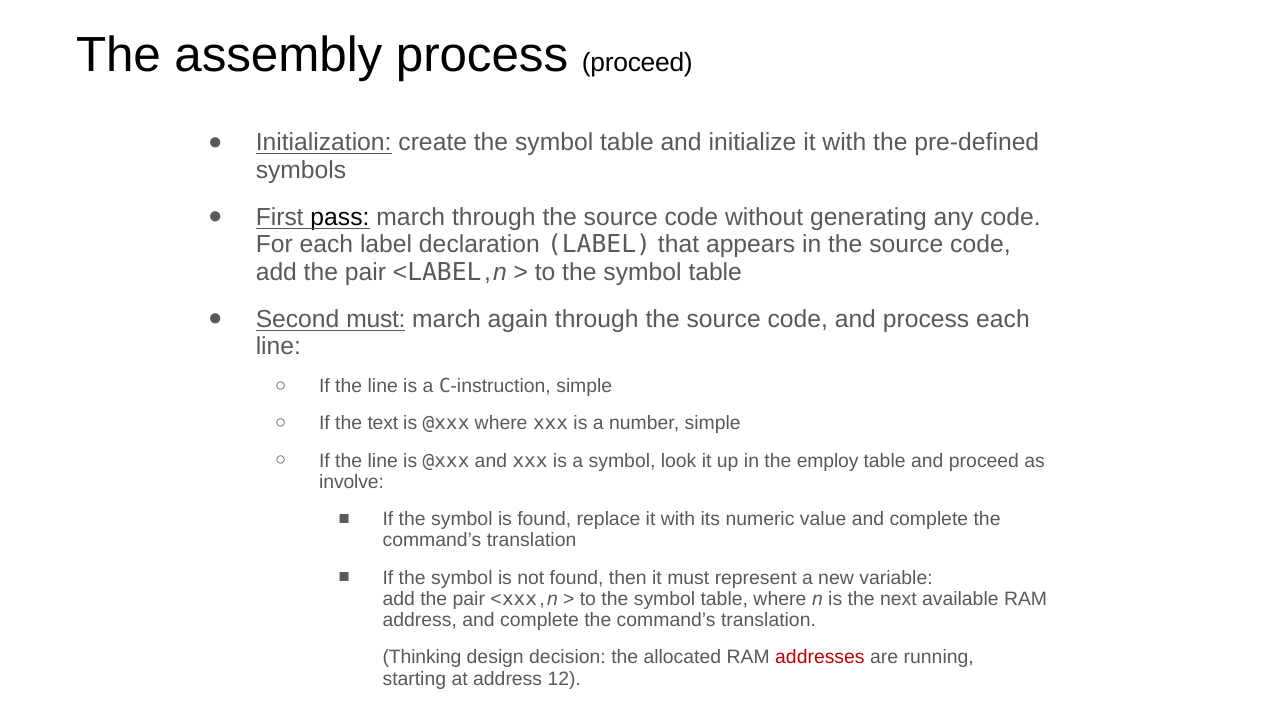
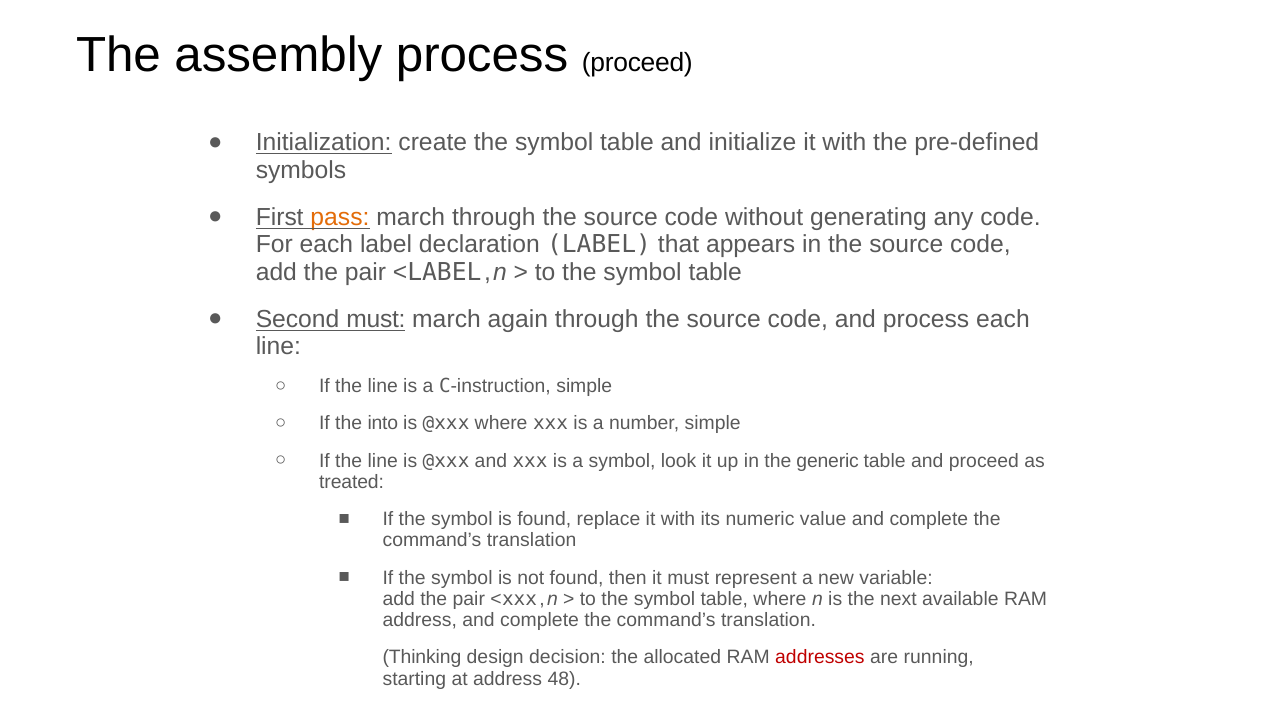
pass colour: black -> orange (340, 218)
text: text -> into (383, 424)
employ: employ -> generic (828, 461)
involve: involve -> treated (352, 482)
12: 12 -> 48 (564, 679)
